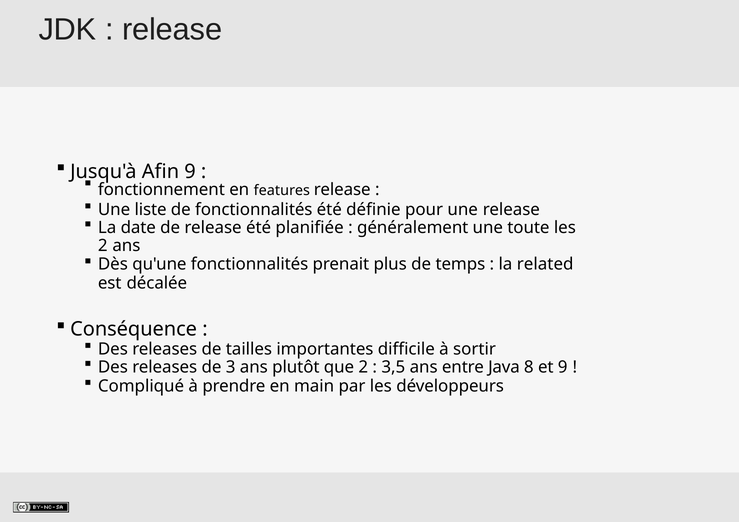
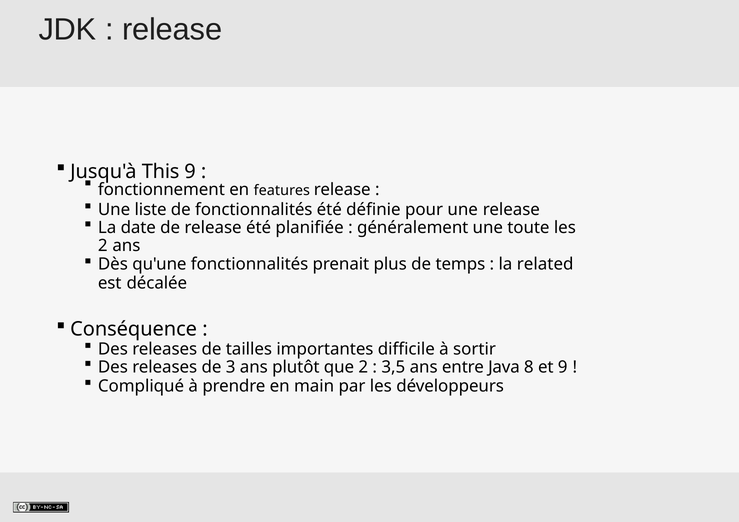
Afin: Afin -> This (161, 172)
